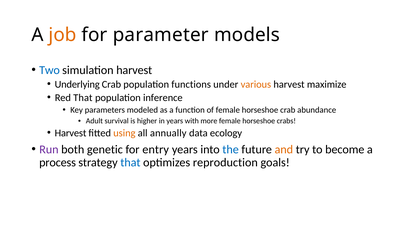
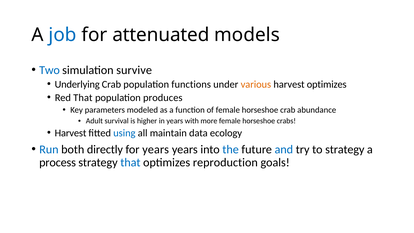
job colour: orange -> blue (63, 35)
parameter: parameter -> attenuated (161, 35)
simulation harvest: harvest -> survive (134, 70)
harvest maximize: maximize -> optimizes (327, 84)
inference: inference -> produces (163, 98)
using colour: orange -> blue (124, 133)
annually: annually -> maintain (168, 133)
Run colour: purple -> blue (49, 149)
genetic: genetic -> directly (105, 149)
for entry: entry -> years (156, 149)
and colour: orange -> blue (284, 149)
to become: become -> strategy (345, 149)
